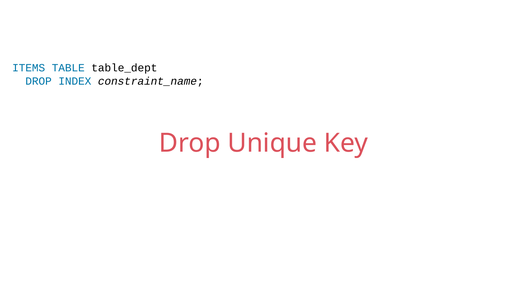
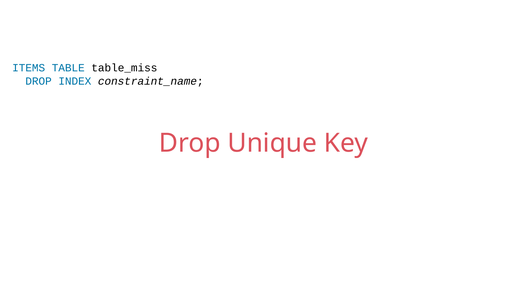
table_dept: table_dept -> table_miss (124, 68)
